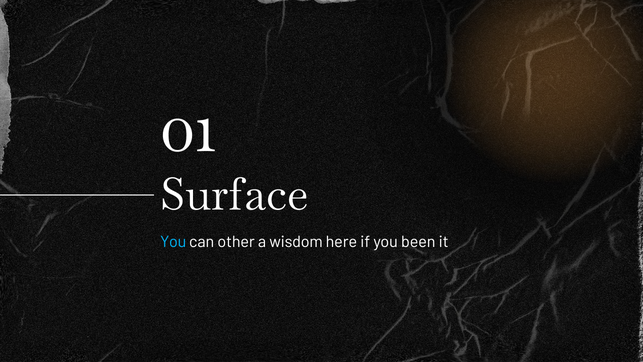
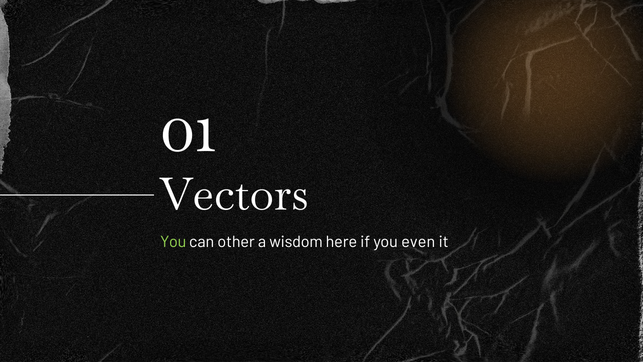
Surface: Surface -> Vectors (235, 195)
You colour: light blue -> light green (173, 242)
been: been -> even (418, 242)
